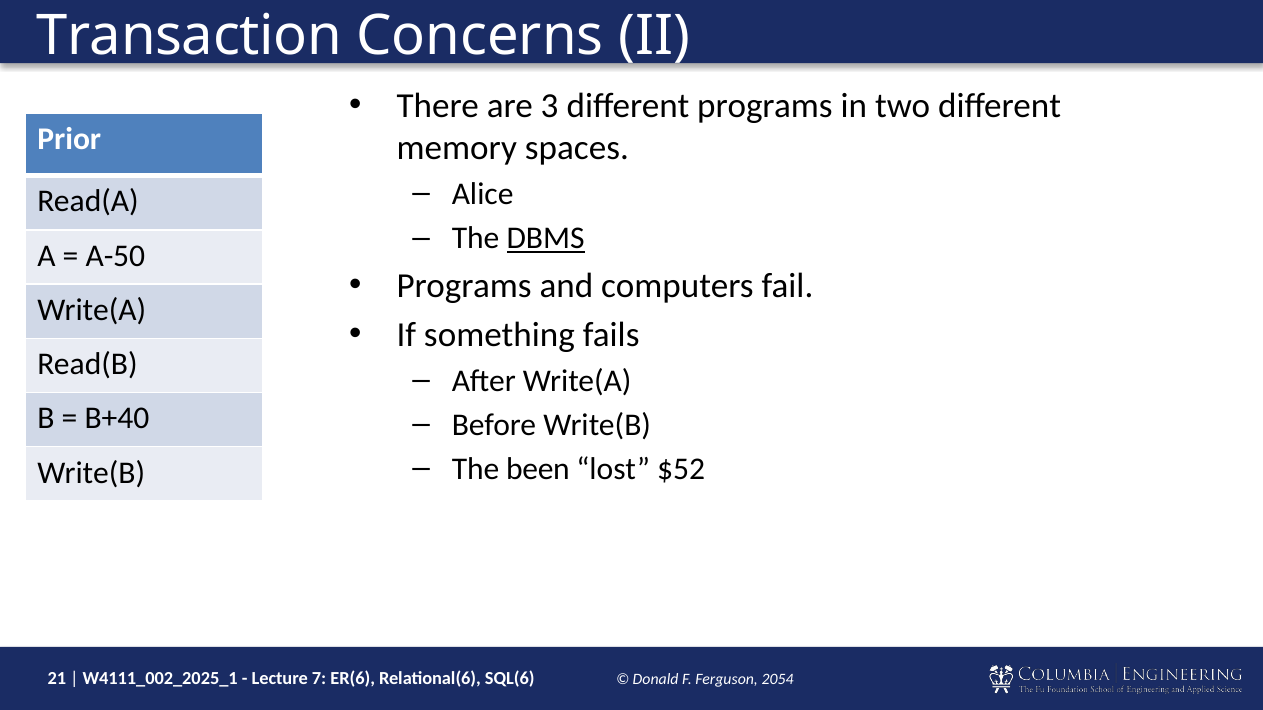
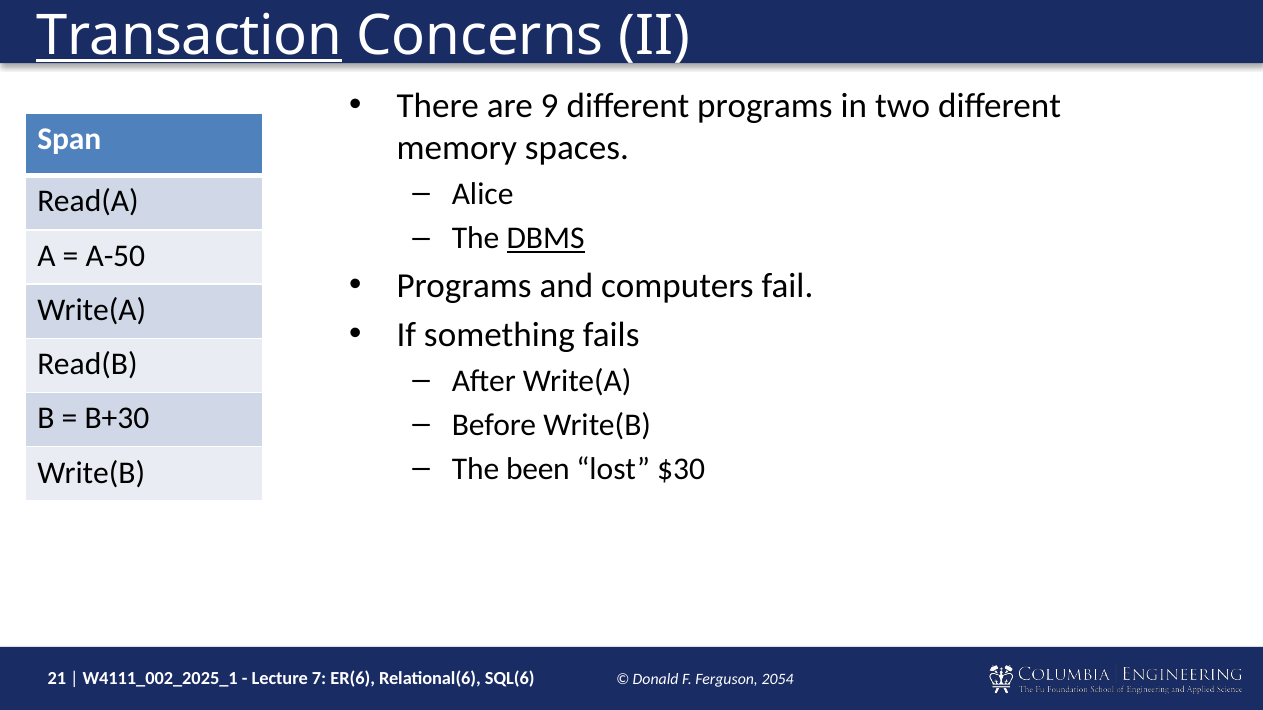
Transaction underline: none -> present (189, 36)
3: 3 -> 9 (550, 106)
Prior: Prior -> Span (69, 139)
B+40: B+40 -> B+30 (117, 419)
$52: $52 -> $30 (681, 469)
